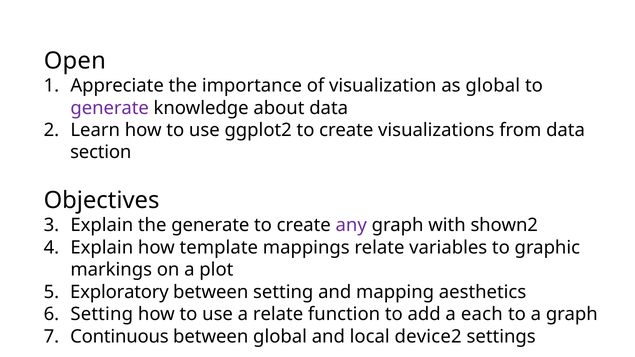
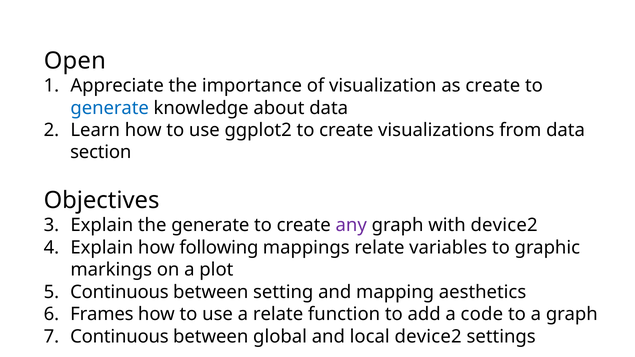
as global: global -> create (493, 86)
generate colour: purple -> blue (110, 108)
with shown2: shown2 -> device2 (504, 226)
template: template -> following (219, 248)
Exploratory: Exploratory -> Continuous (119, 292)
Setting: Setting -> Frames (102, 314)
each: each -> code (482, 314)
